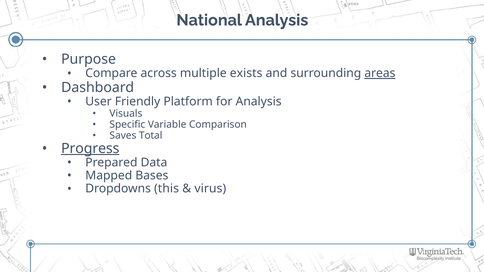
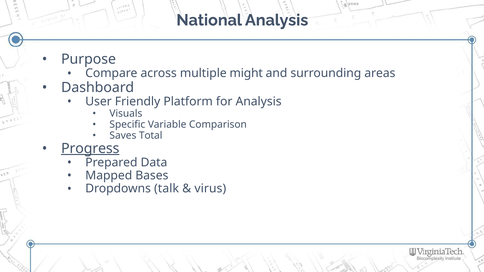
exists: exists -> might (246, 73)
areas underline: present -> none (380, 73)
this: this -> talk (167, 189)
